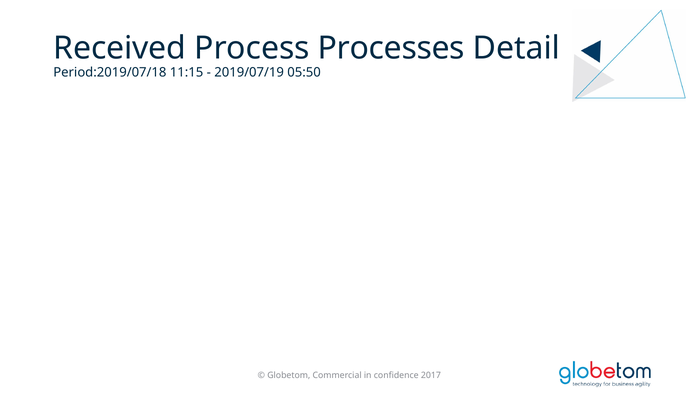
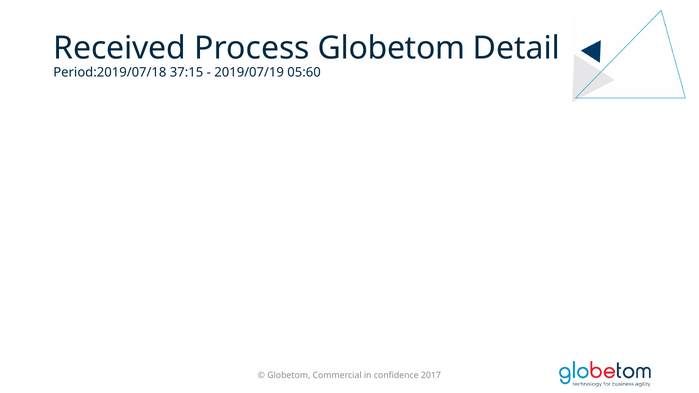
Process Processes: Processes -> Globetom (391, 48)
11:15: 11:15 -> 37:15 (187, 72)
05:50: 05:50 -> 05:60 (304, 72)
